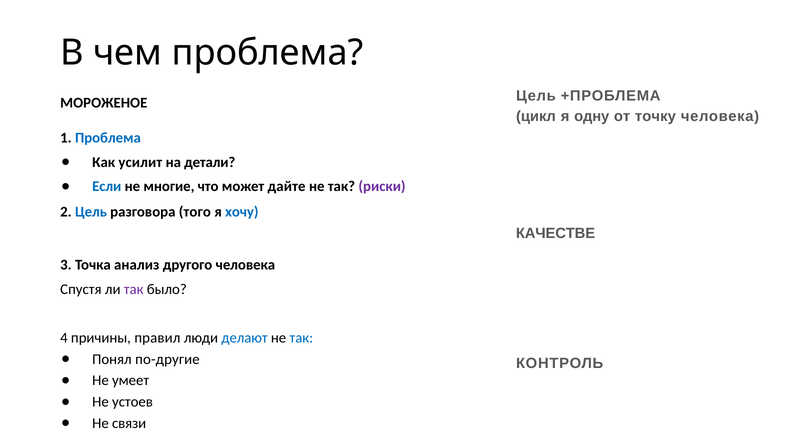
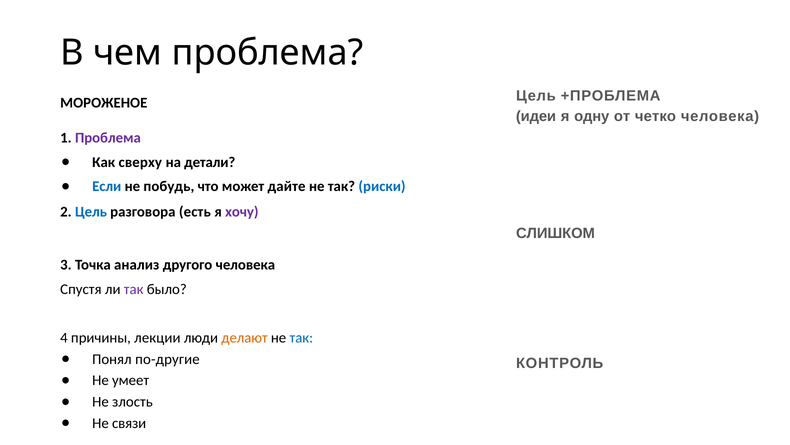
цикл: цикл -> идеи (536, 116)
точку: точку -> четко (655, 116)
Проблема colour: blue -> purple (108, 138)
усилит: усилит -> сверху (140, 162)
многие: многие -> побудь (169, 186)
риски colour: purple -> blue (382, 186)
того: того -> есть (195, 211)
хочу colour: blue -> purple (242, 211)
КАЧЕСТВЕ: КАЧЕСТВЕ -> СЛИШКОМ (555, 233)
правил: правил -> лекции (157, 337)
делают colour: blue -> orange (245, 337)
устоев: устоев -> злость (132, 401)
